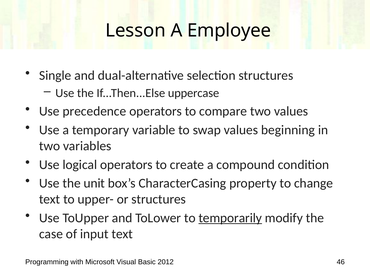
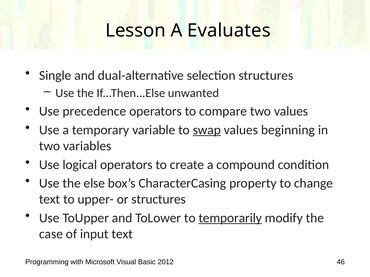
Employee: Employee -> Evaluates (229, 31)
uppercase: uppercase -> unwanted (193, 93)
swap underline: none -> present (207, 130)
unit: unit -> else (94, 184)
